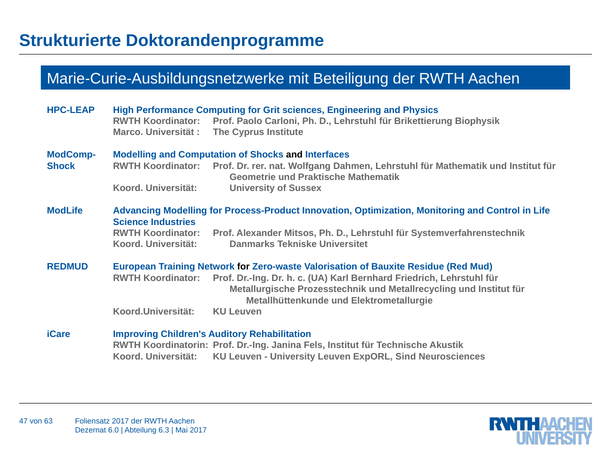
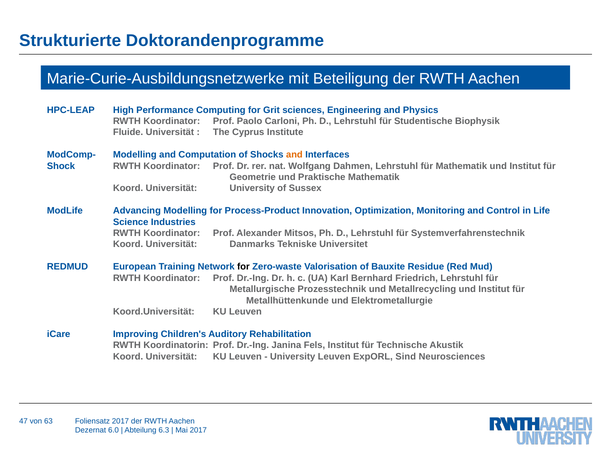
Brikettierung: Brikettierung -> Studentische (423, 121)
Marco: Marco -> Fluide (128, 132)
and colour: black -> orange (294, 155)
